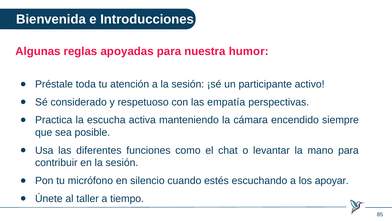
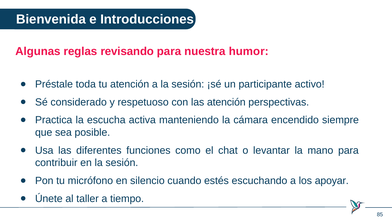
apoyadas: apoyadas -> revisando (127, 51)
las empatía: empatía -> atención (226, 102)
